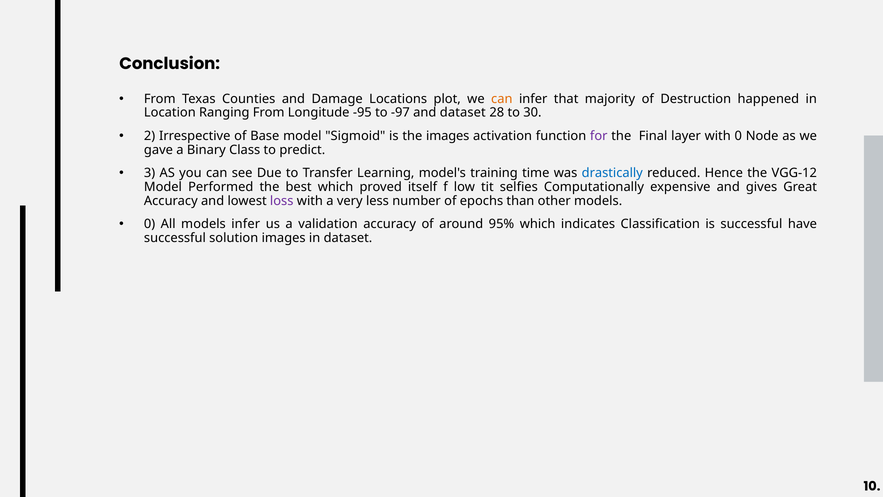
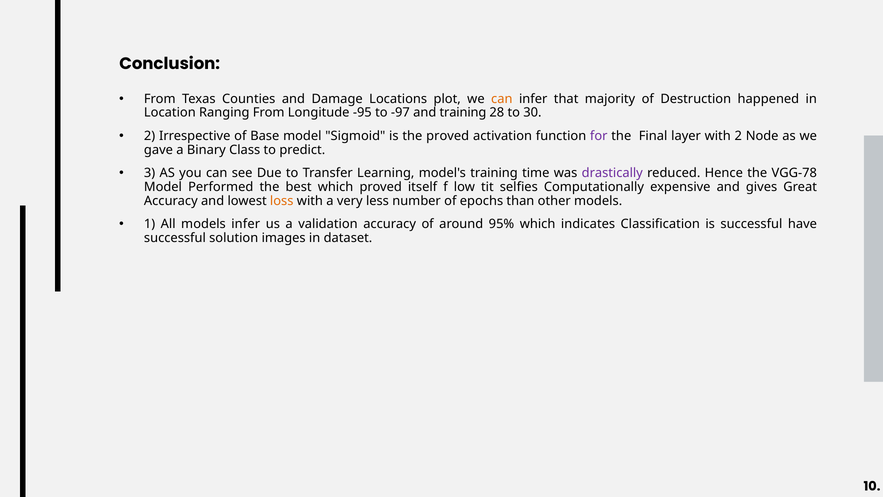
and dataset: dataset -> training (463, 113)
the images: images -> proved (448, 136)
with 0: 0 -> 2 (738, 136)
drastically colour: blue -> purple (612, 173)
VGG-12: VGG-12 -> VGG-78 (794, 173)
loss colour: purple -> orange (282, 201)
0: 0 -> 1 (150, 224)
